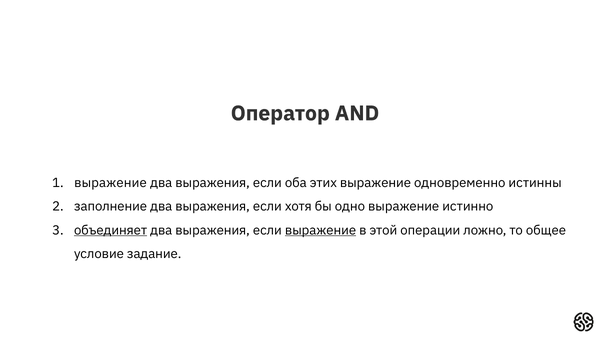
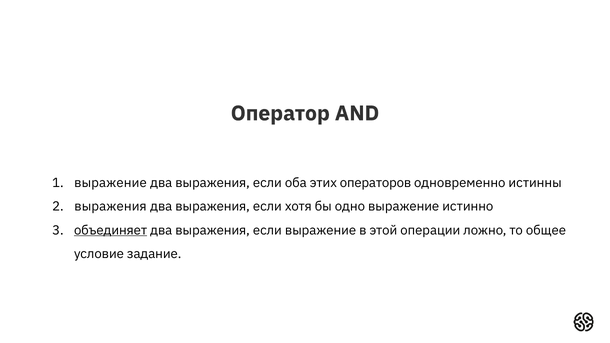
этих выражение: выражение -> операторов (376, 183)
заполнение: заполнение -> выражения (110, 207)
выражение underline: present -> none (321, 230)
